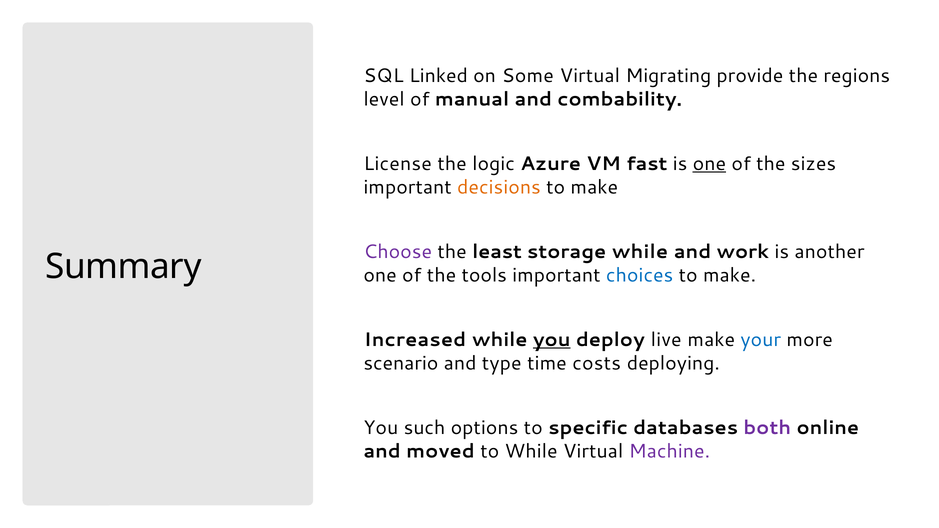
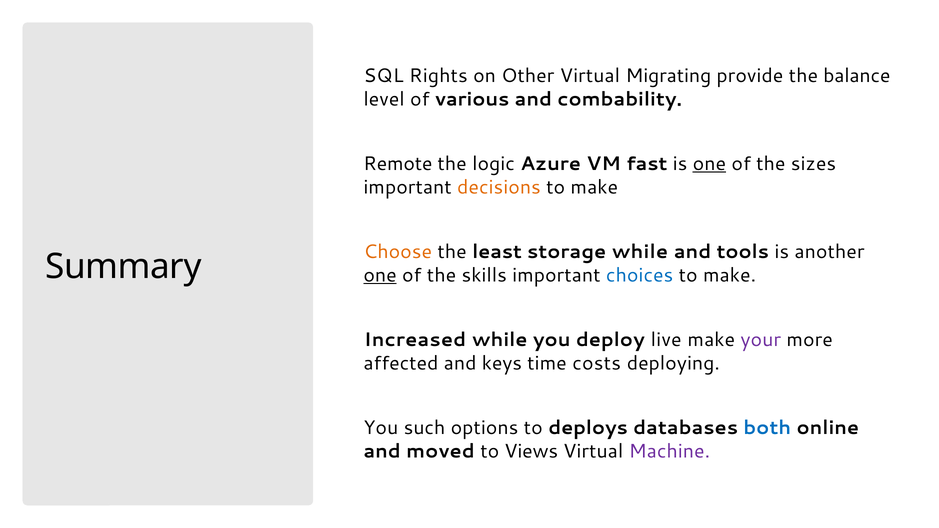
Linked: Linked -> Rights (438, 76)
Some: Some -> Other (528, 76)
regions: regions -> balance (857, 76)
manual: manual -> various (472, 99)
License: License -> Remote (398, 164)
Choose colour: purple -> orange (398, 252)
work: work -> tools (743, 252)
one underline: none -> present (380, 275)
tools: tools -> skills (484, 275)
you underline: present -> none (552, 340)
your colour: blue -> purple (761, 340)
scenario: scenario -> affected (401, 363)
type: type -> keys (502, 363)
specific: specific -> deploys (588, 428)
both colour: purple -> blue (767, 428)
to While: While -> Views (531, 451)
